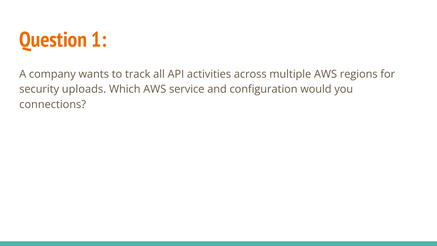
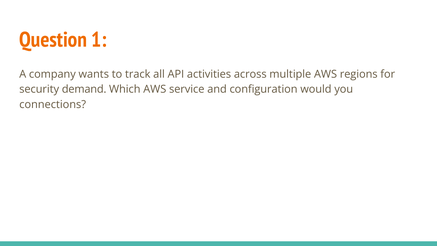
uploads: uploads -> demand (84, 89)
